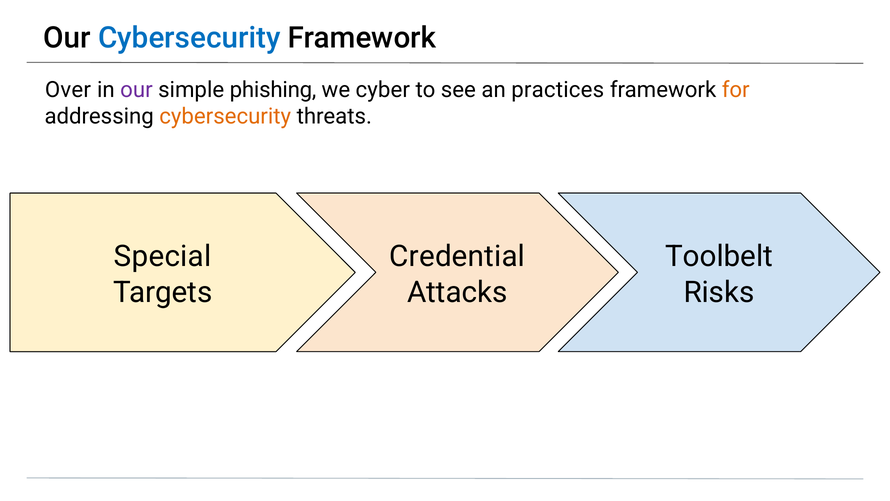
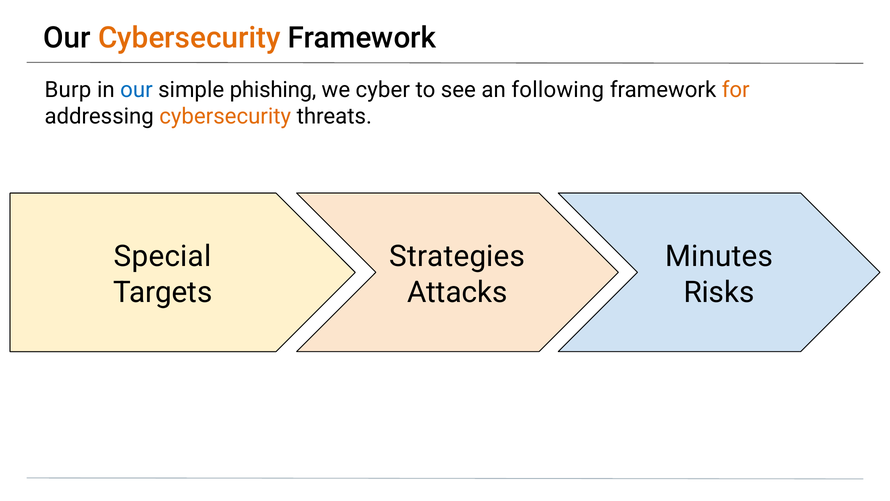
Cybersecurity colour: blue -> orange (189, 38)
Over: Over -> Burp (68, 90)
our colour: purple -> blue (136, 90)
practices: practices -> following (558, 90)
Credential: Credential -> Strategies (457, 256)
Toolbelt: Toolbelt -> Minutes (719, 256)
